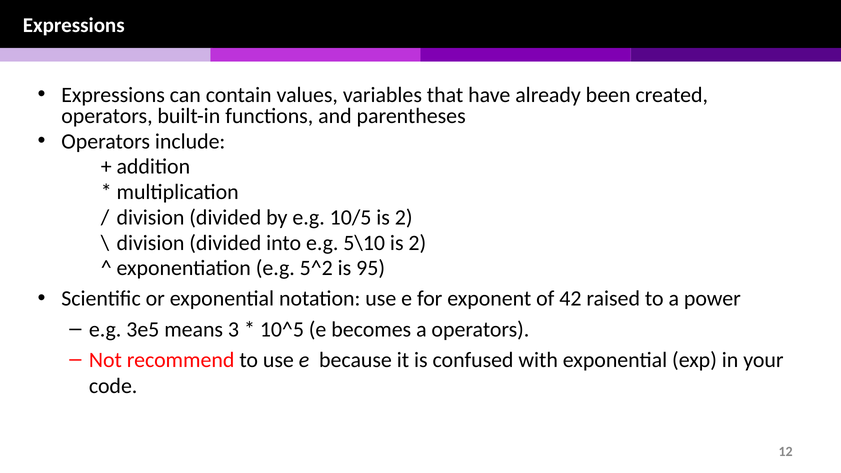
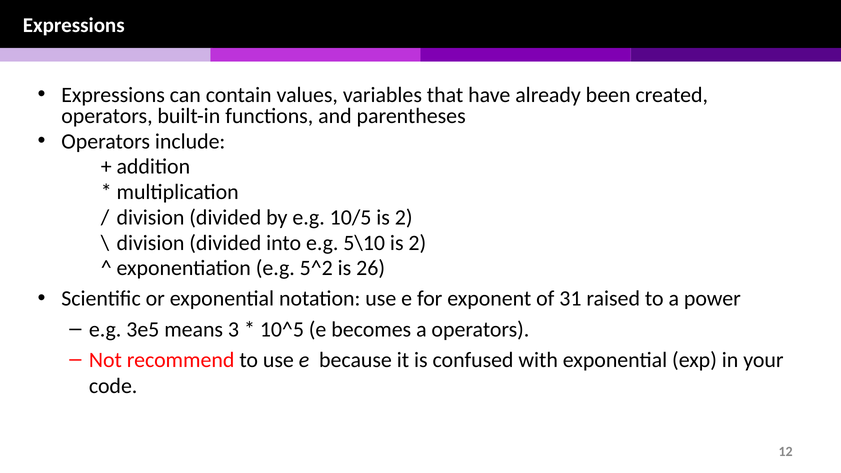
95: 95 -> 26 (371, 268)
42: 42 -> 31 (570, 299)
